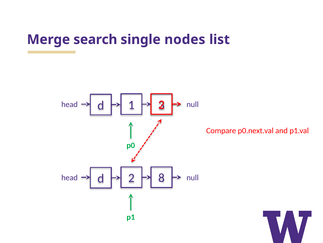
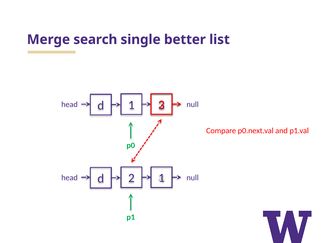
nodes: nodes -> better (185, 39)
2 8: 8 -> 1 (161, 178)
